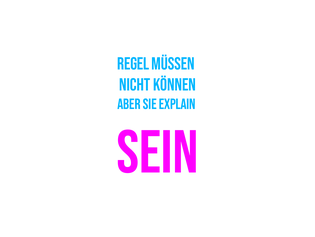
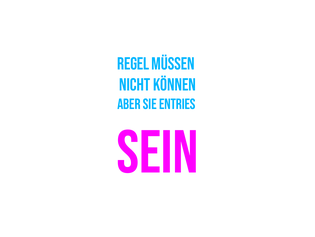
explain: explain -> entries (177, 104)
